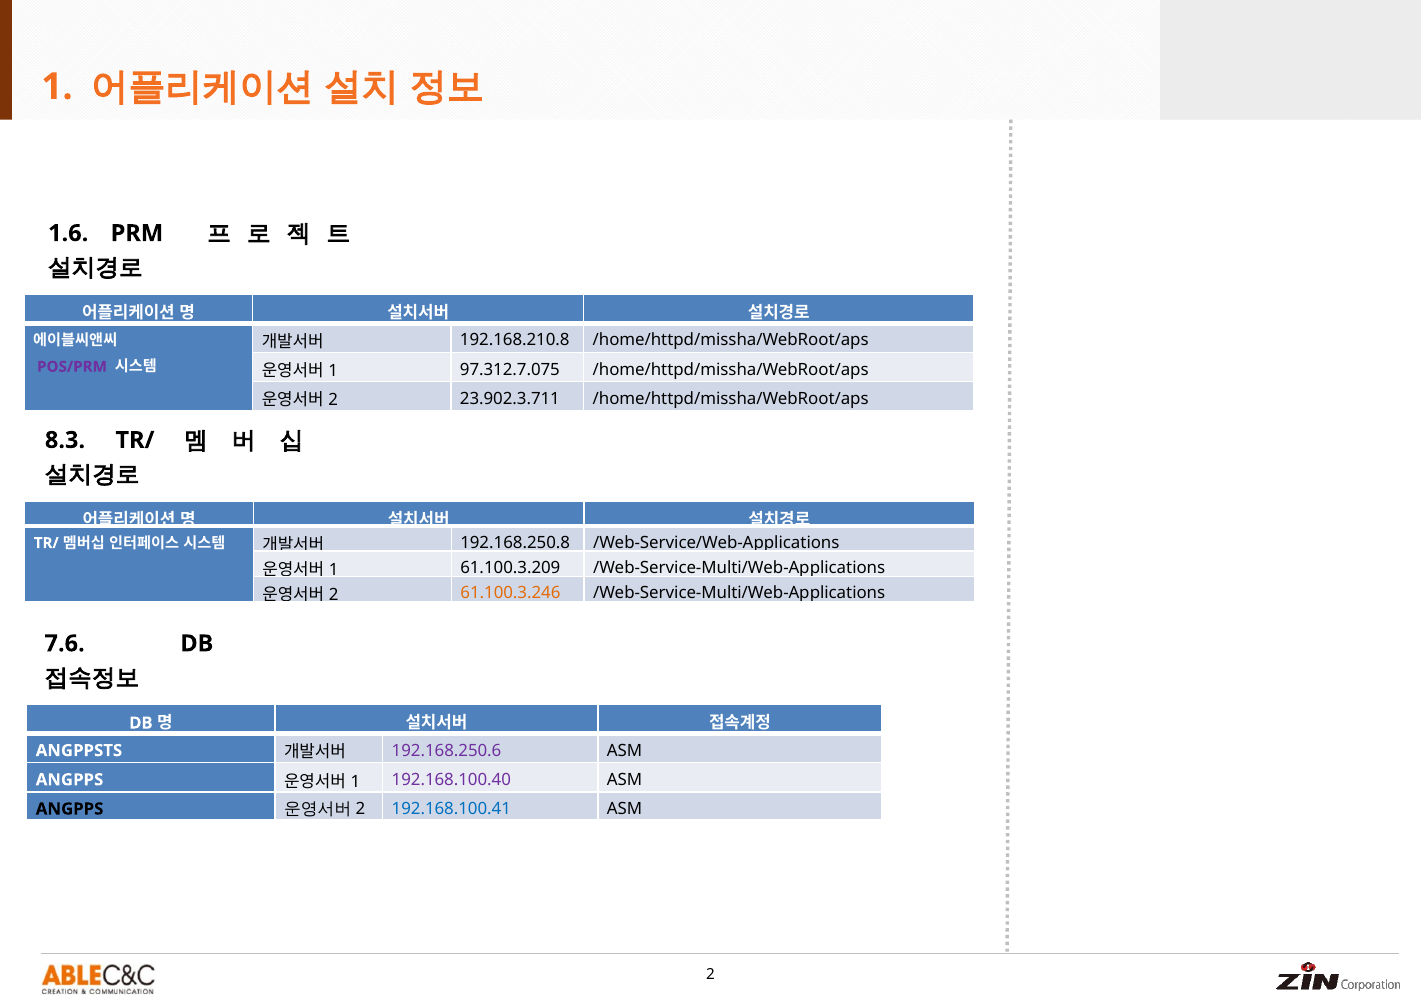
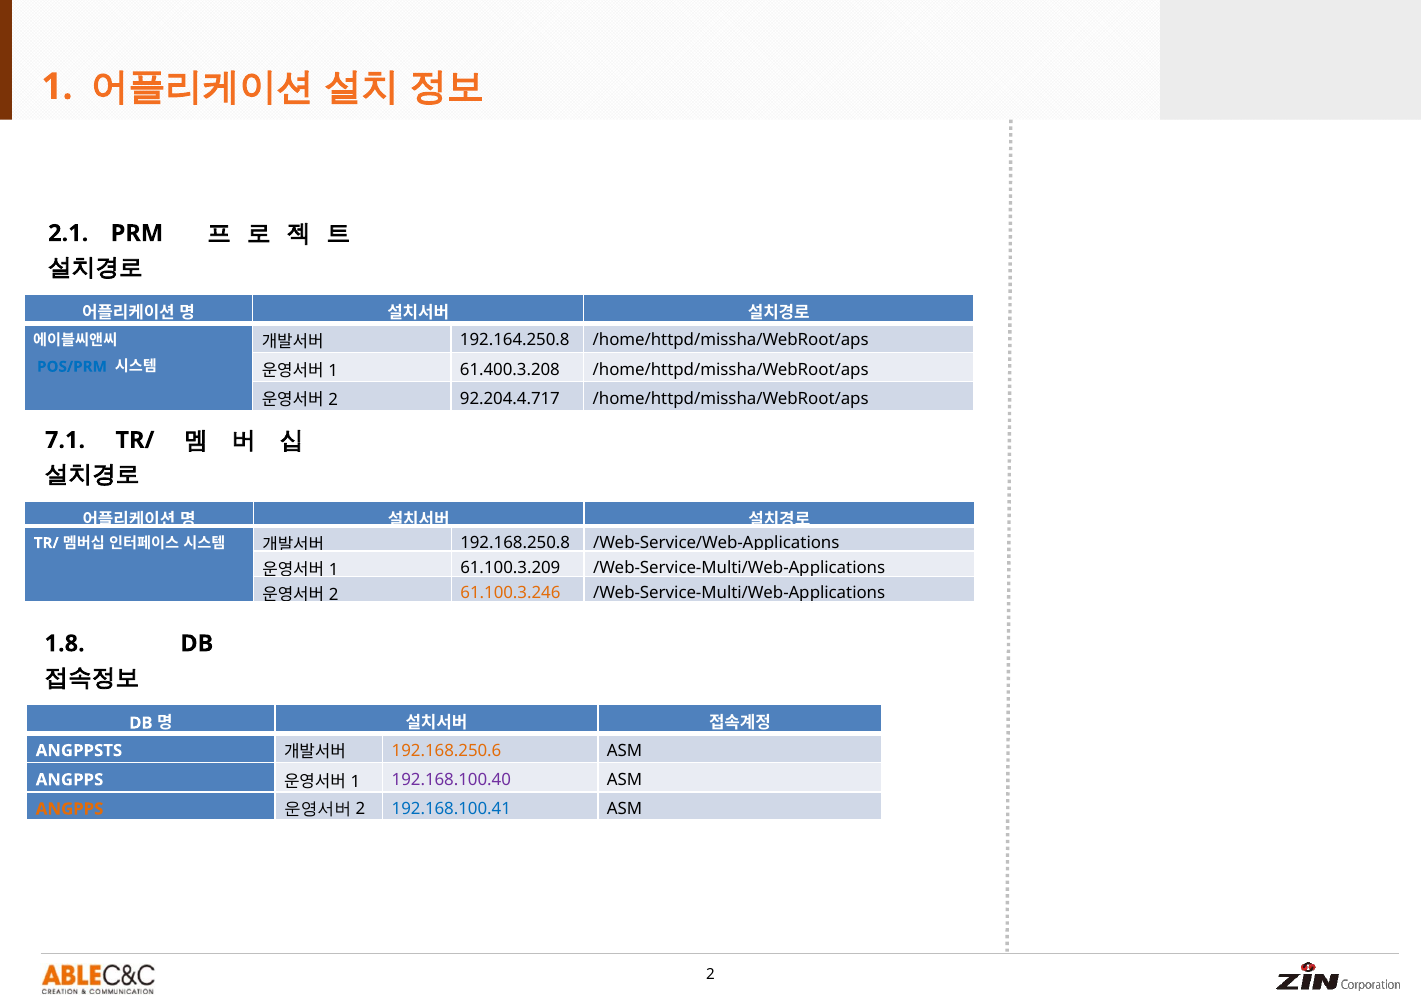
1.6: 1.6 -> 2.1 (68, 233)
192.168.210.8: 192.168.210.8 -> 192.164.250.8 (515, 340)
POS/PRM colour: purple -> blue (72, 367)
97.312.7.075: 97.312.7.075 -> 61.400.3.208 (510, 369)
23.902.3.711: 23.902.3.711 -> 92.204.4.717 (510, 399)
8.3: 8.3 -> 7.1 (65, 440)
7.6: 7.6 -> 1.8 (65, 643)
192.168.250.6 colour: purple -> orange (447, 750)
ANGPPS colour: black -> orange (70, 809)
